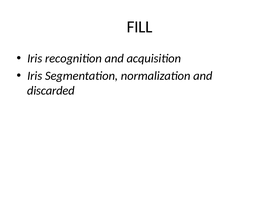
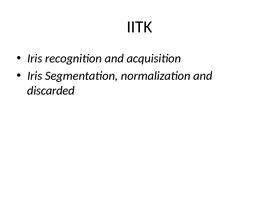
FILL: FILL -> IITK (139, 27)
